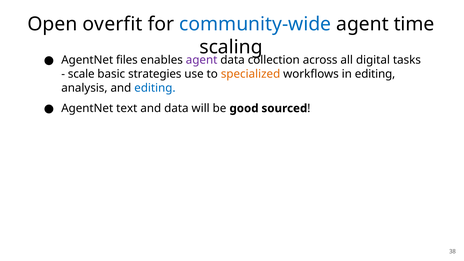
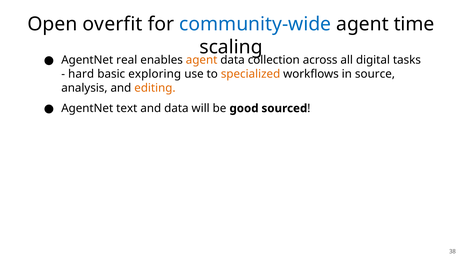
files: files -> real (127, 60)
agent colour: purple -> orange (202, 60)
scale: scale -> hard (81, 74)
strategies: strategies -> exploring (155, 74)
in editing: editing -> source (375, 74)
editing colour: blue -> orange (155, 88)
